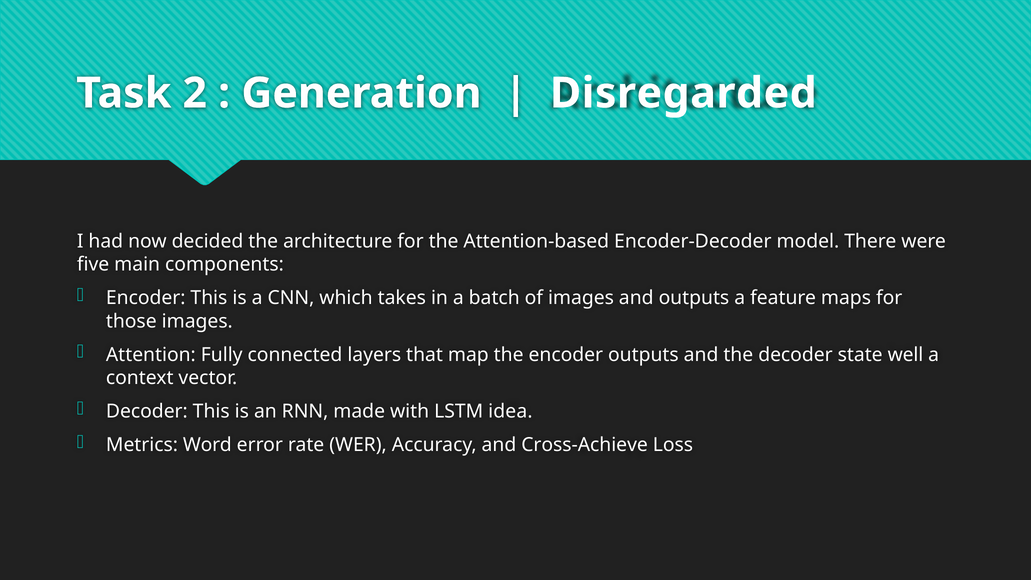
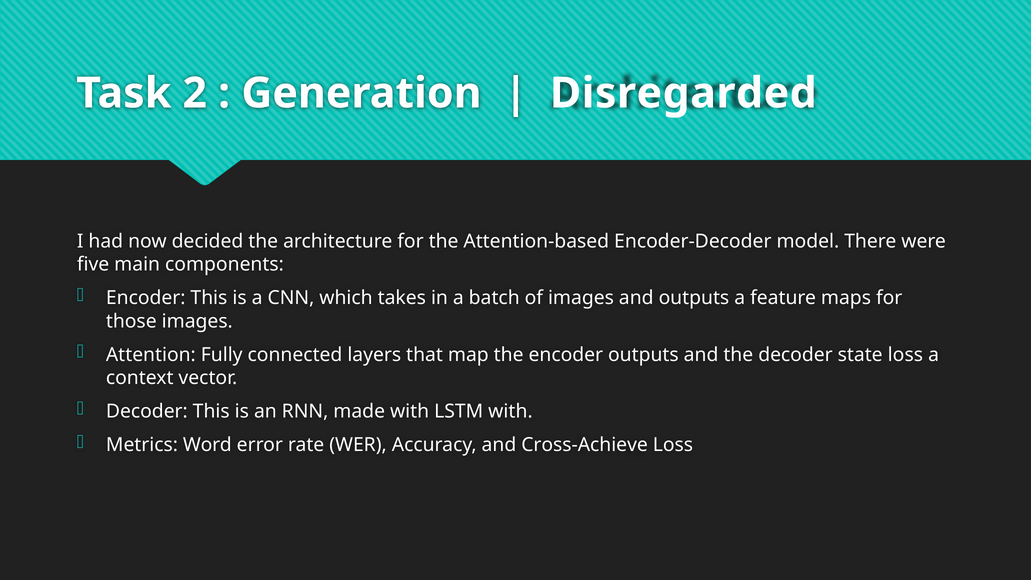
state well: well -> loss (905, 355)
LSTM idea: idea -> with (510, 411)
